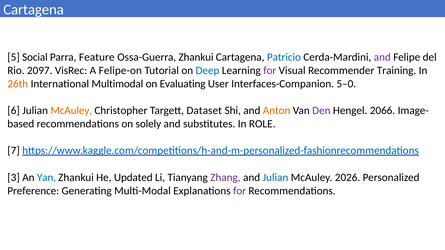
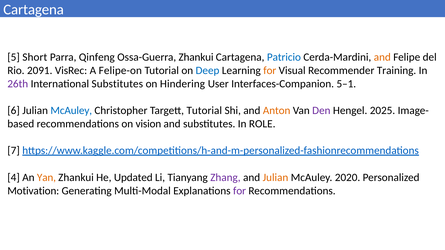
Social: Social -> Short (35, 57)
Feature: Feature -> Qinfeng (97, 57)
and colour: purple -> orange (382, 57)
2097: 2097 -> 2091 (40, 71)
for colour: purple -> orange (270, 71)
26th colour: orange -> purple (18, 84)
International Multimodal: Multimodal -> Substitutes (117, 84)
Evaluating: Evaluating -> Hindering (183, 84)
5–0: 5–0 -> 5–1 (346, 84)
McAuley colour: orange -> blue (71, 111)
Targett Dataset: Dataset -> Tutorial (204, 111)
2066: 2066 -> 2025 (383, 111)
solely: solely -> vision (148, 124)
3: 3 -> 4 (14, 178)
Yan colour: blue -> orange (46, 178)
Julian colour: blue -> orange (275, 178)
2026: 2026 -> 2020 (348, 178)
Preference: Preference -> Motivation (33, 191)
